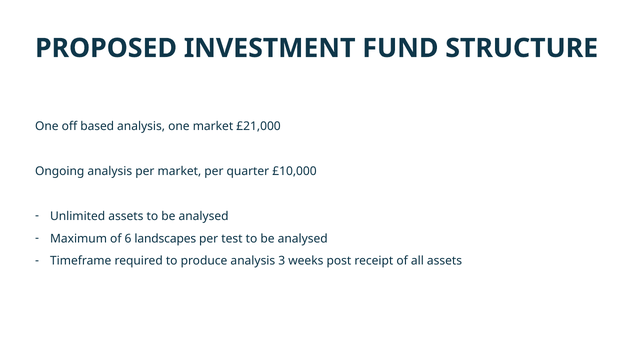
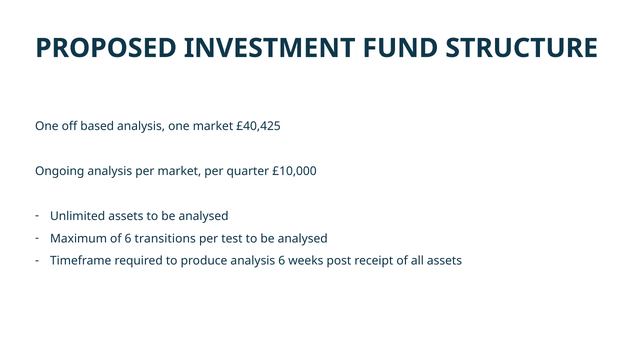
£21,000: £21,000 -> £40,425 (259, 126)
landscapes: landscapes -> transitions (165, 238)
analysis 3: 3 -> 6 (282, 261)
